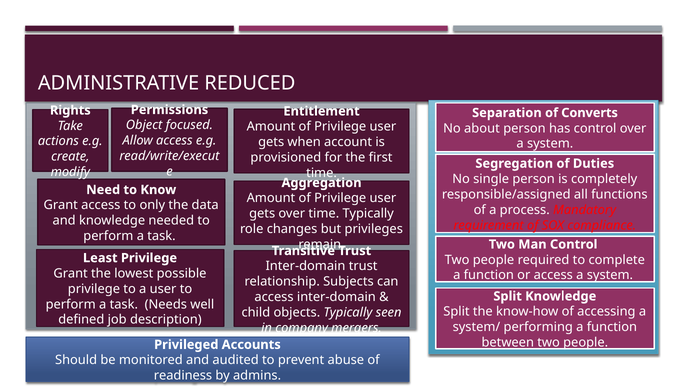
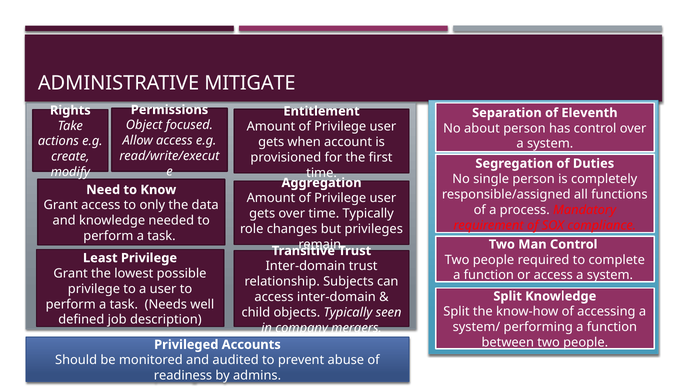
REDUCED: REDUCED -> MITIGATE (250, 83)
Converts: Converts -> Eleventh (589, 113)
